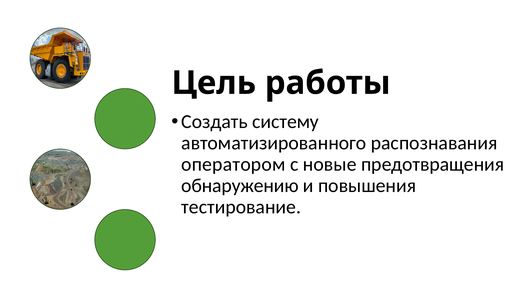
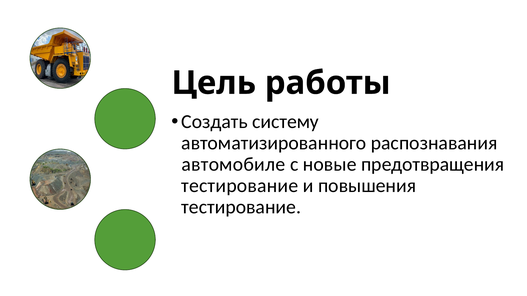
оператором: оператором -> автомобиле (233, 164)
обнаружению: обнаружению -> тестирование (240, 186)
